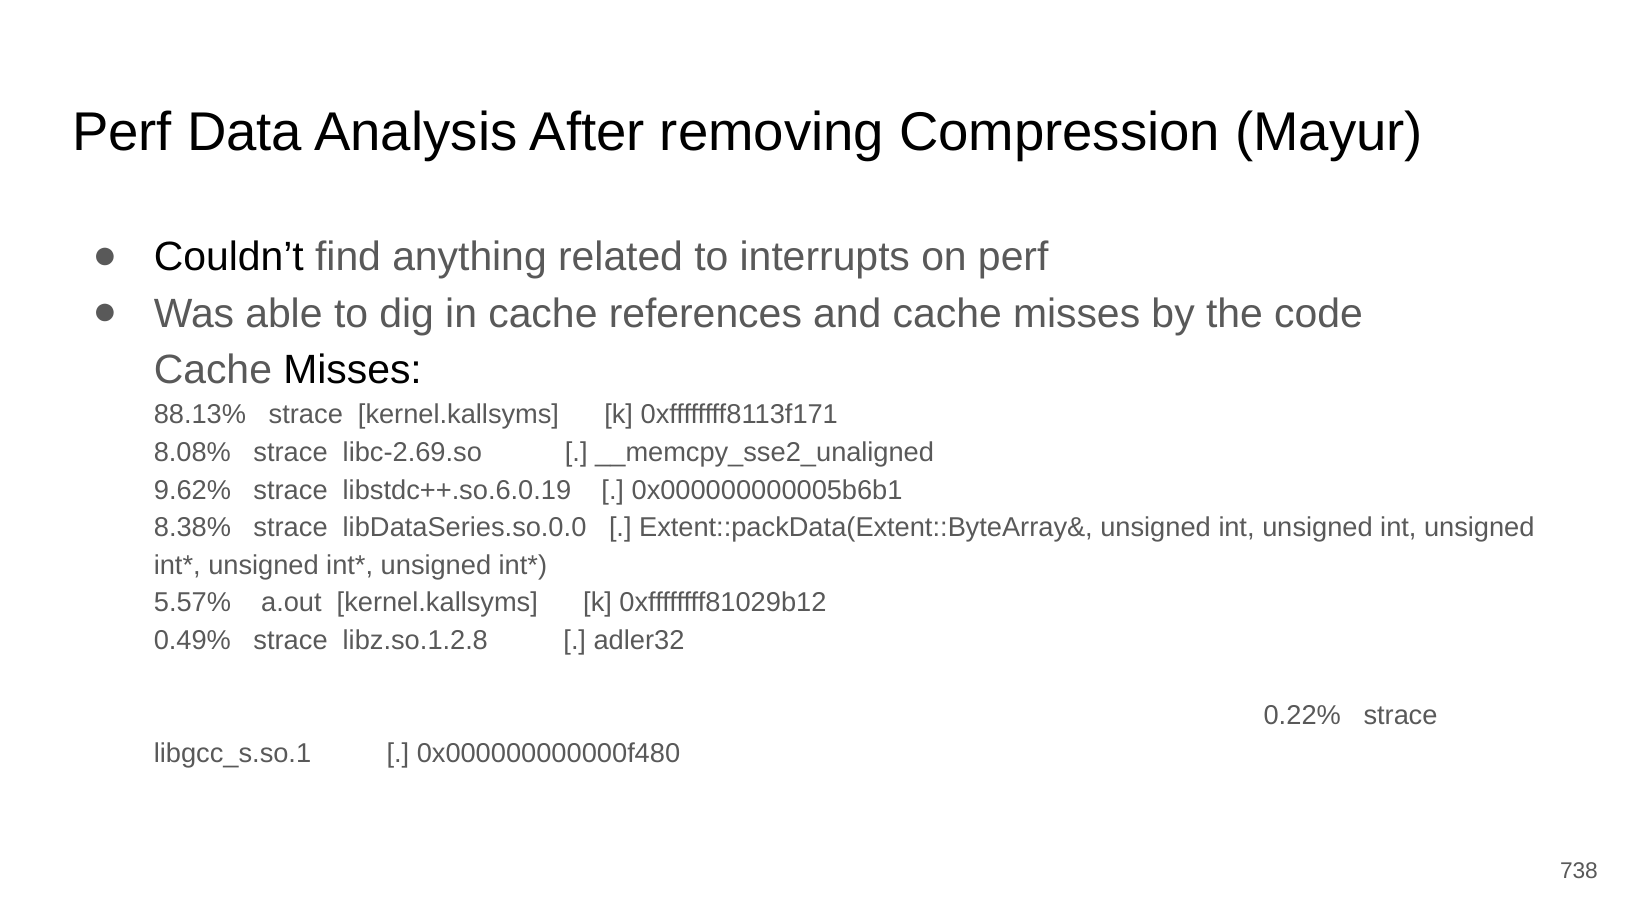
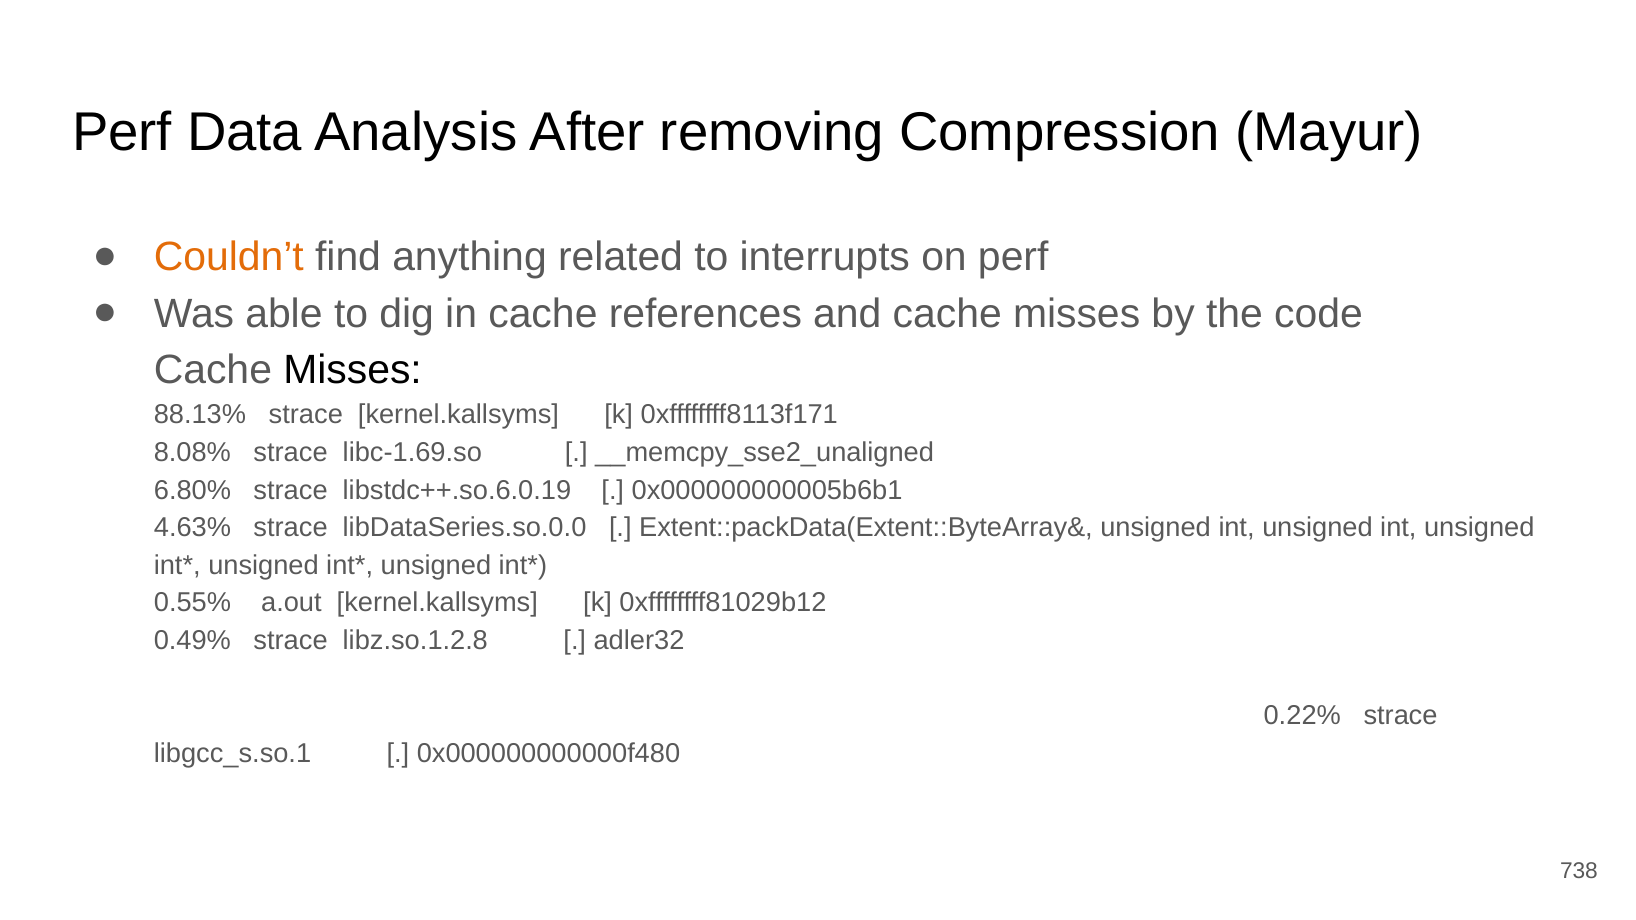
Couldn’t colour: black -> orange (229, 257)
libc-2.69.so: libc-2.69.so -> libc-1.69.so (412, 453)
9.62%: 9.62% -> 6.80% (192, 490)
8.38%: 8.38% -> 4.63% (192, 528)
5.57%: 5.57% -> 0.55% (192, 603)
